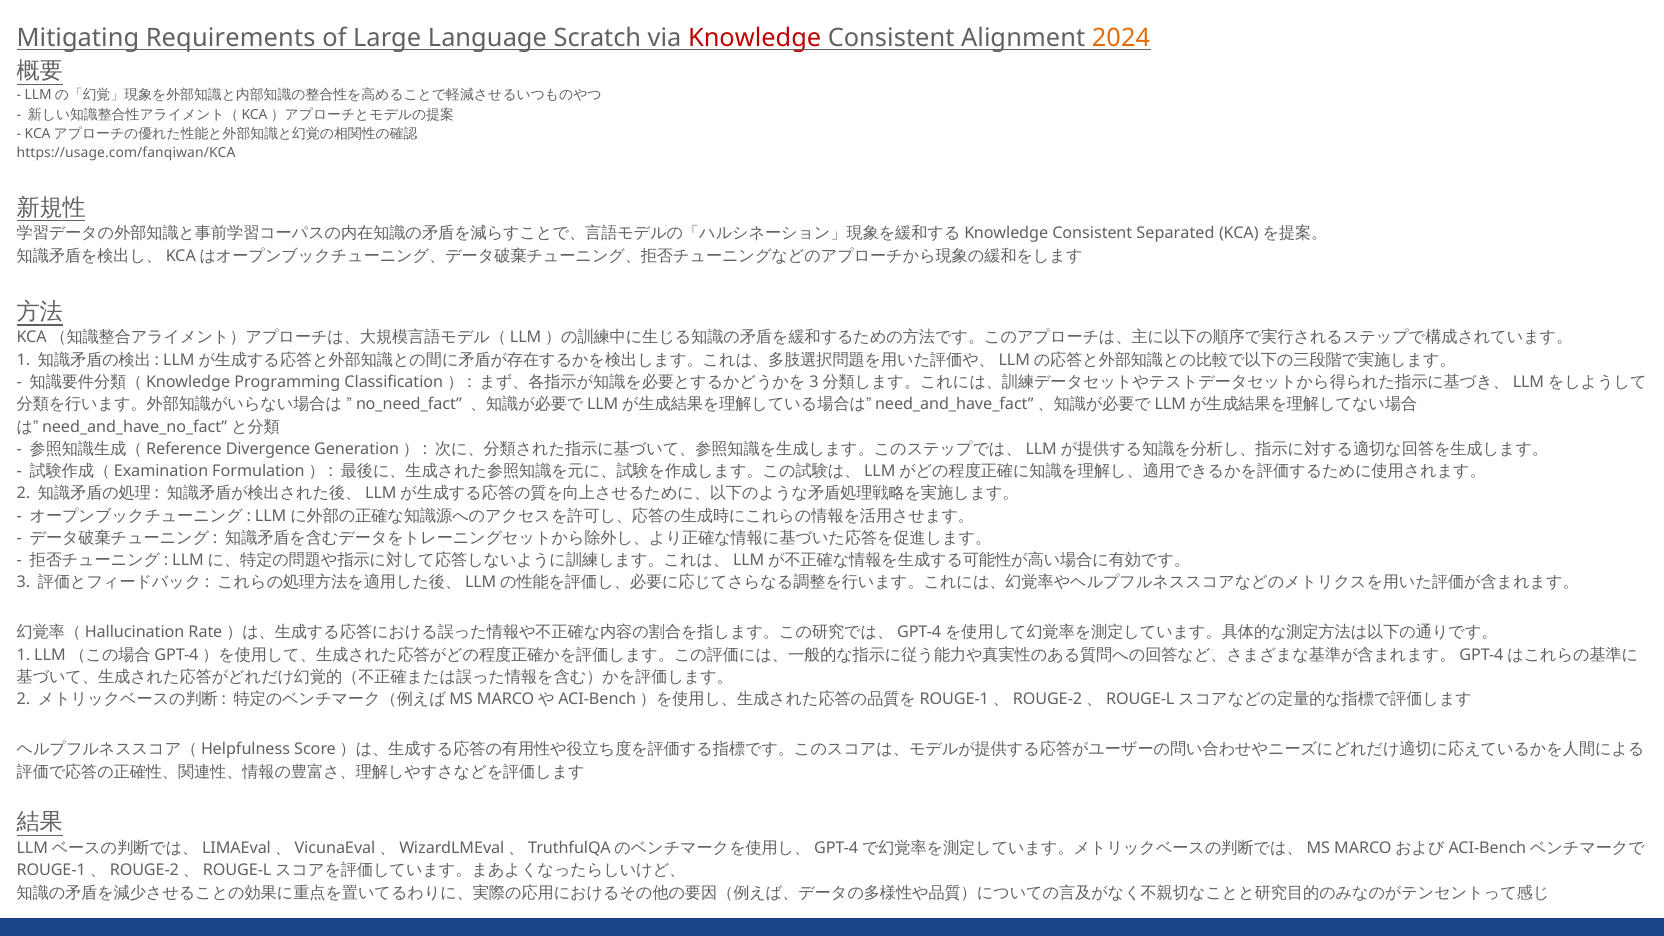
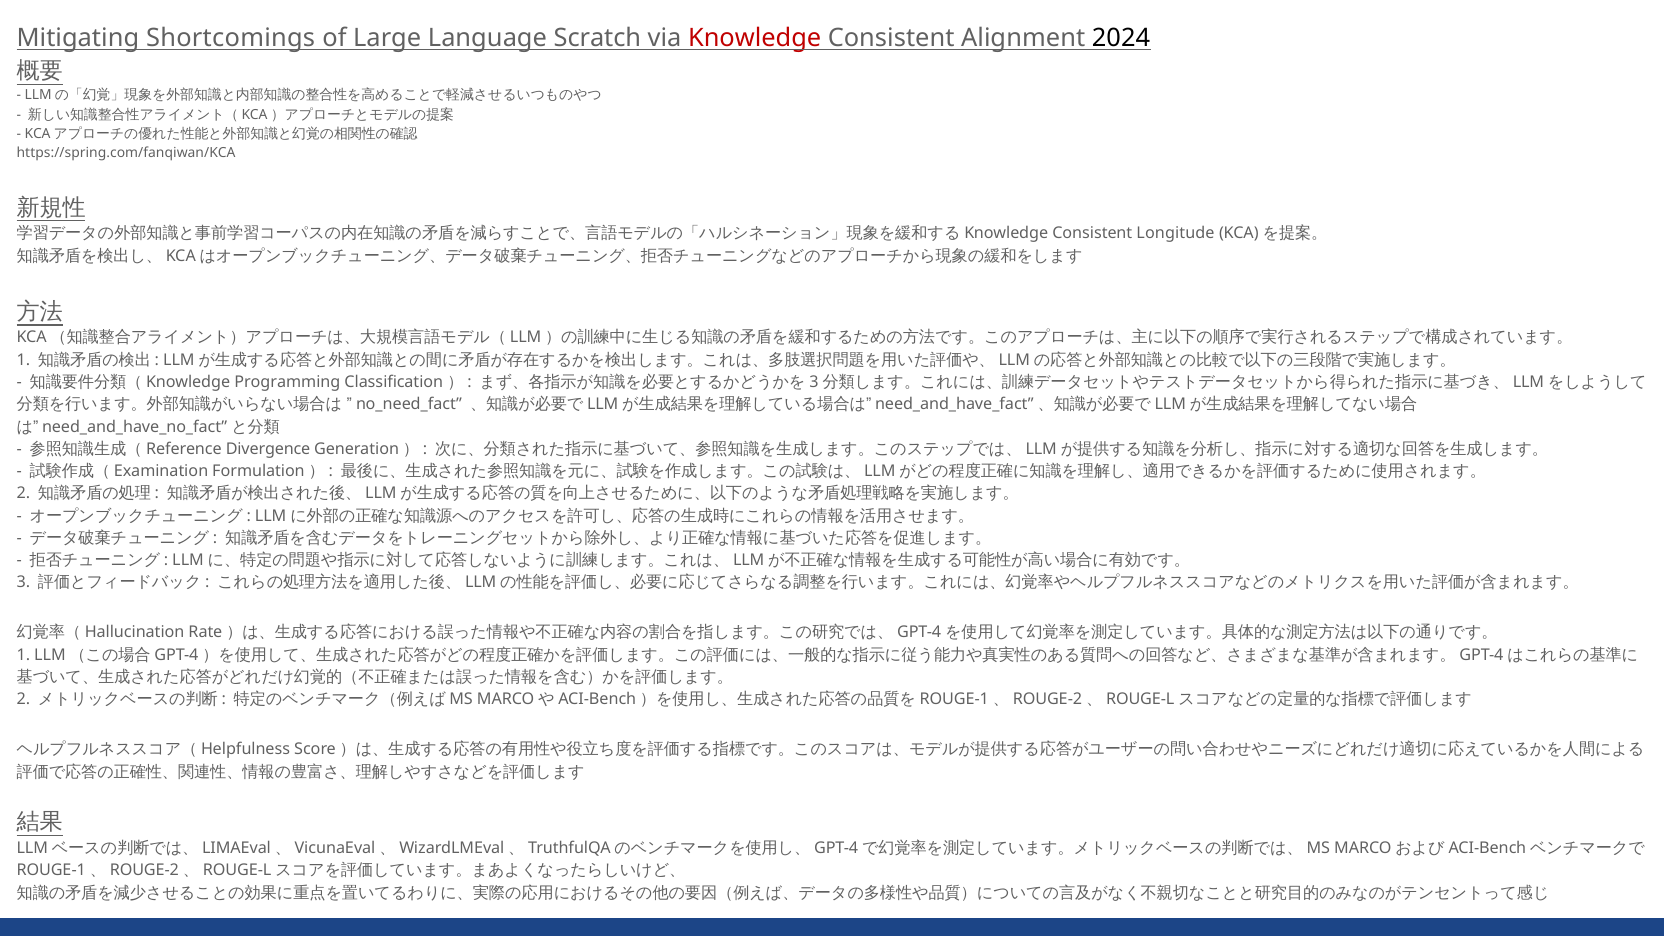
Requirements: Requirements -> Shortcomings (231, 38)
2024 colour: orange -> black (1121, 38)
https://usage.com/fanqiwan/KCA: https://usage.com/fanqiwan/KCA -> https://spring.com/fanqiwan/KCA (126, 153)
Separated: Separated -> Longitude (1176, 233)
